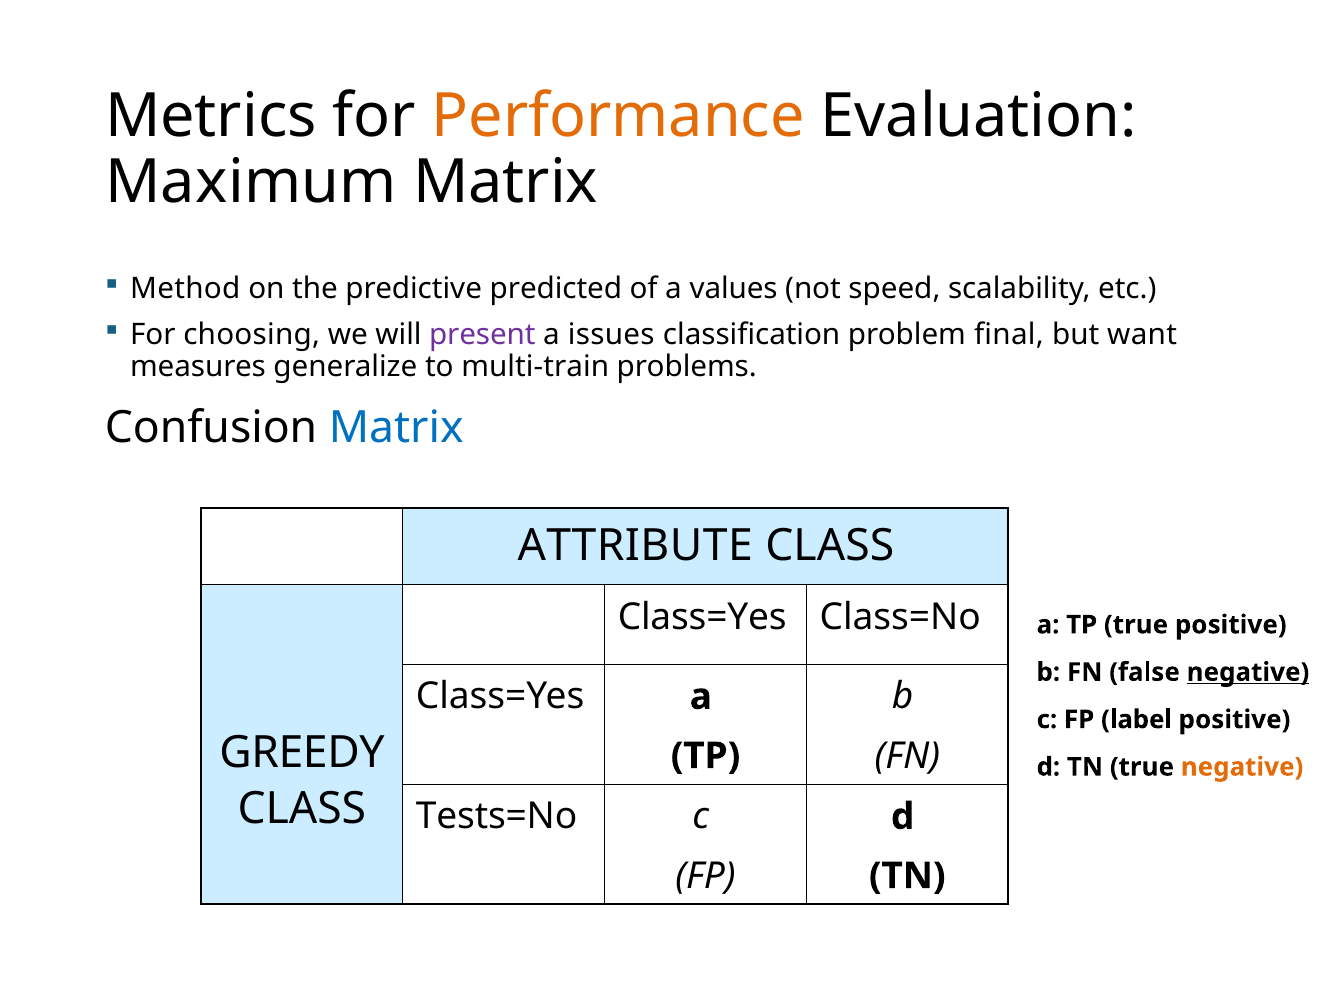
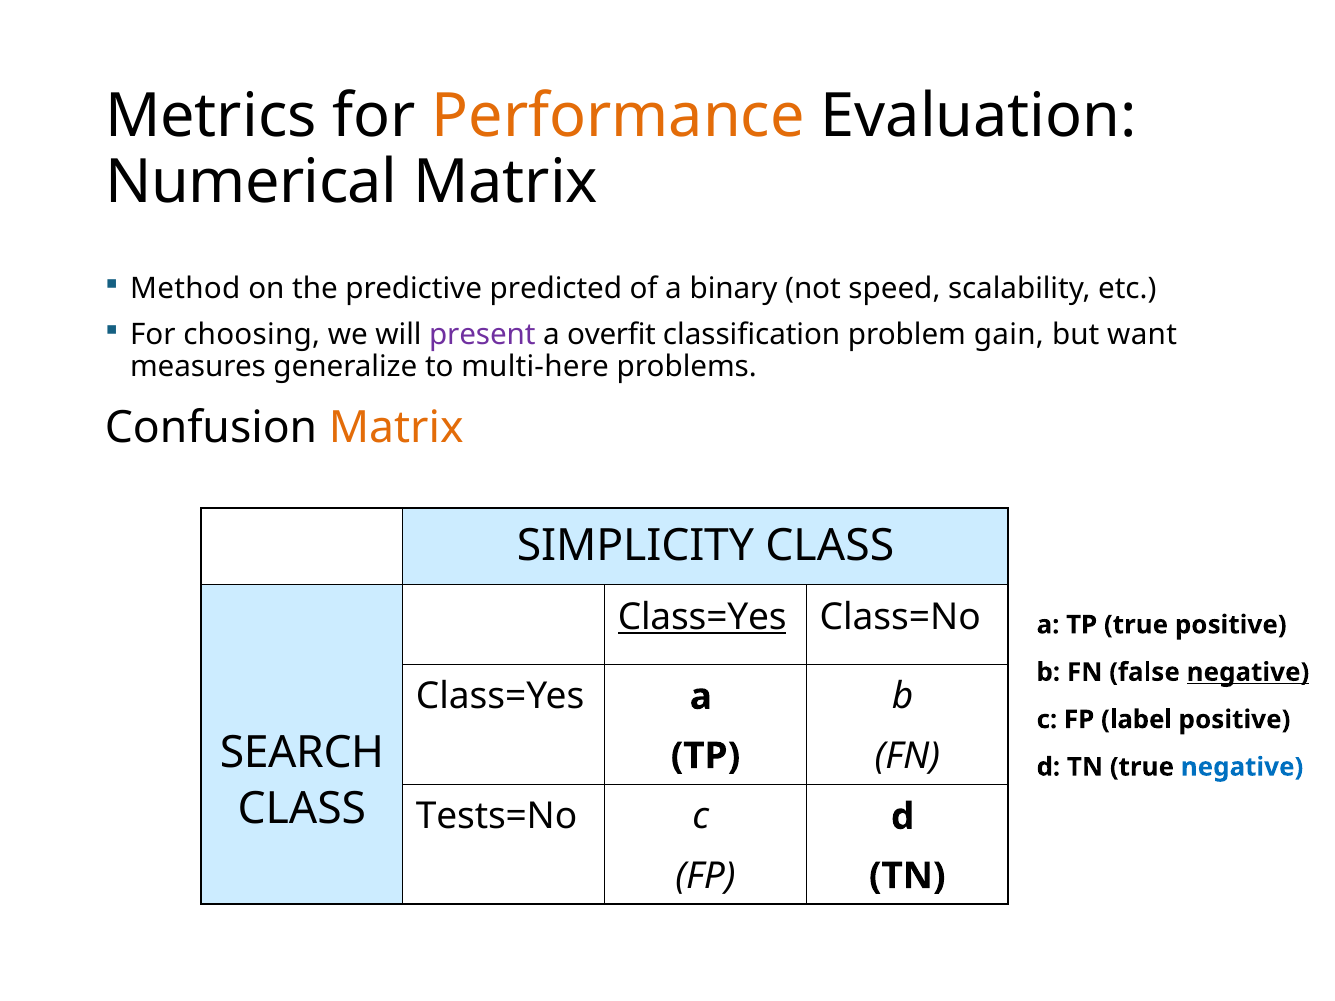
Maximum: Maximum -> Numerical (251, 183)
values: values -> binary (734, 289)
issues: issues -> overfit (612, 335)
final: final -> gain (1009, 335)
multi-train: multi-train -> multi-here (535, 367)
Matrix colour: blue -> orange (396, 428)
ATTRIBUTE: ATTRIBUTE -> SIMPLICITY (635, 546)
Class=Yes underline: none -> present (702, 617)
GREEDY: GREEDY -> SEARCH (302, 753)
negative colour: orange -> blue (1242, 767)
